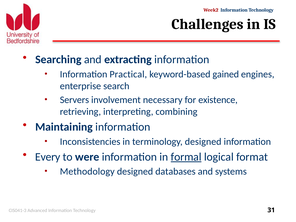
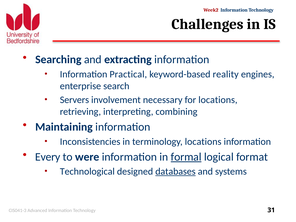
gained: gained -> reality (226, 74)
for existence: existence -> locations (218, 100)
terminology designed: designed -> locations (203, 142)
Methodology: Methodology -> Technological (87, 172)
databases underline: none -> present (175, 172)
